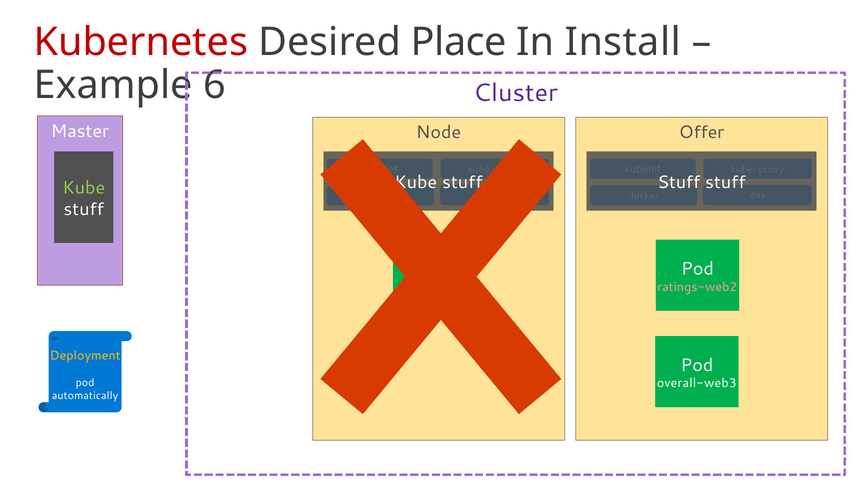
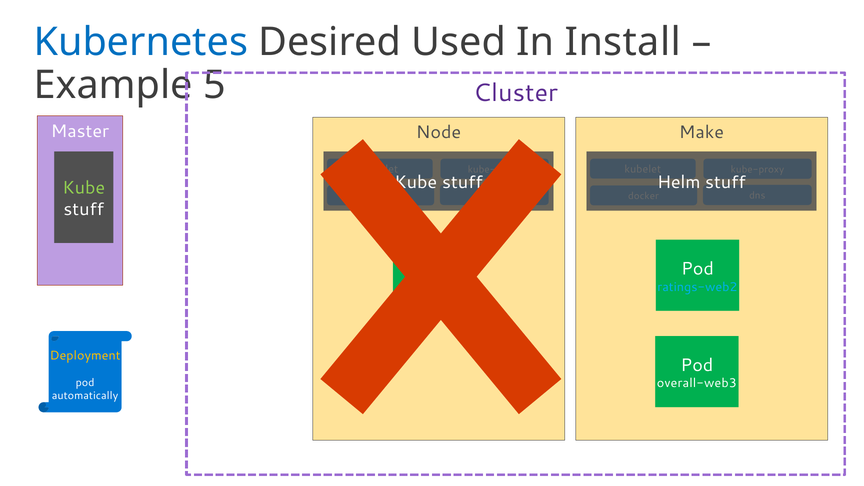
Kubernetes colour: red -> blue (141, 42)
Place: Place -> Used (459, 42)
6: 6 -> 5 (214, 85)
Offer: Offer -> Make (701, 132)
Stuff: Stuff -> Helm (679, 182)
ratings-web2 colour: pink -> light blue (697, 287)
